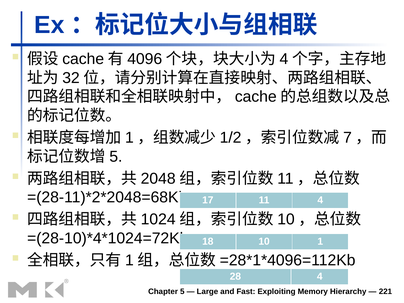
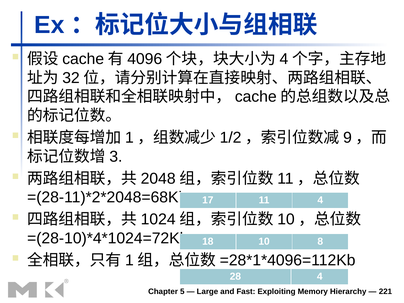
7: 7 -> 9 (347, 138)
5: 5 -> 3 (116, 157)
10 1: 1 -> 8 (320, 242)
